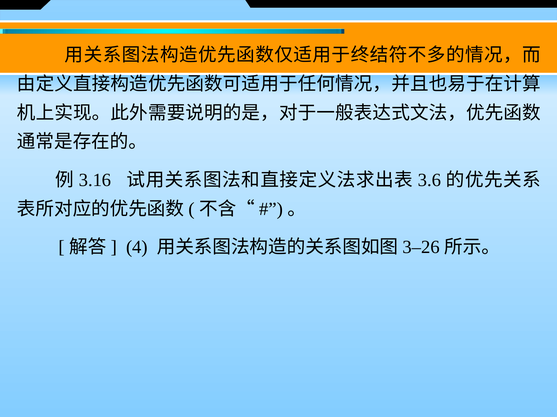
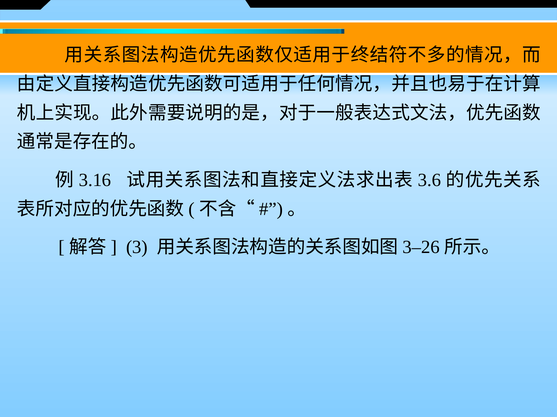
4: 4 -> 3 (137, 248)
